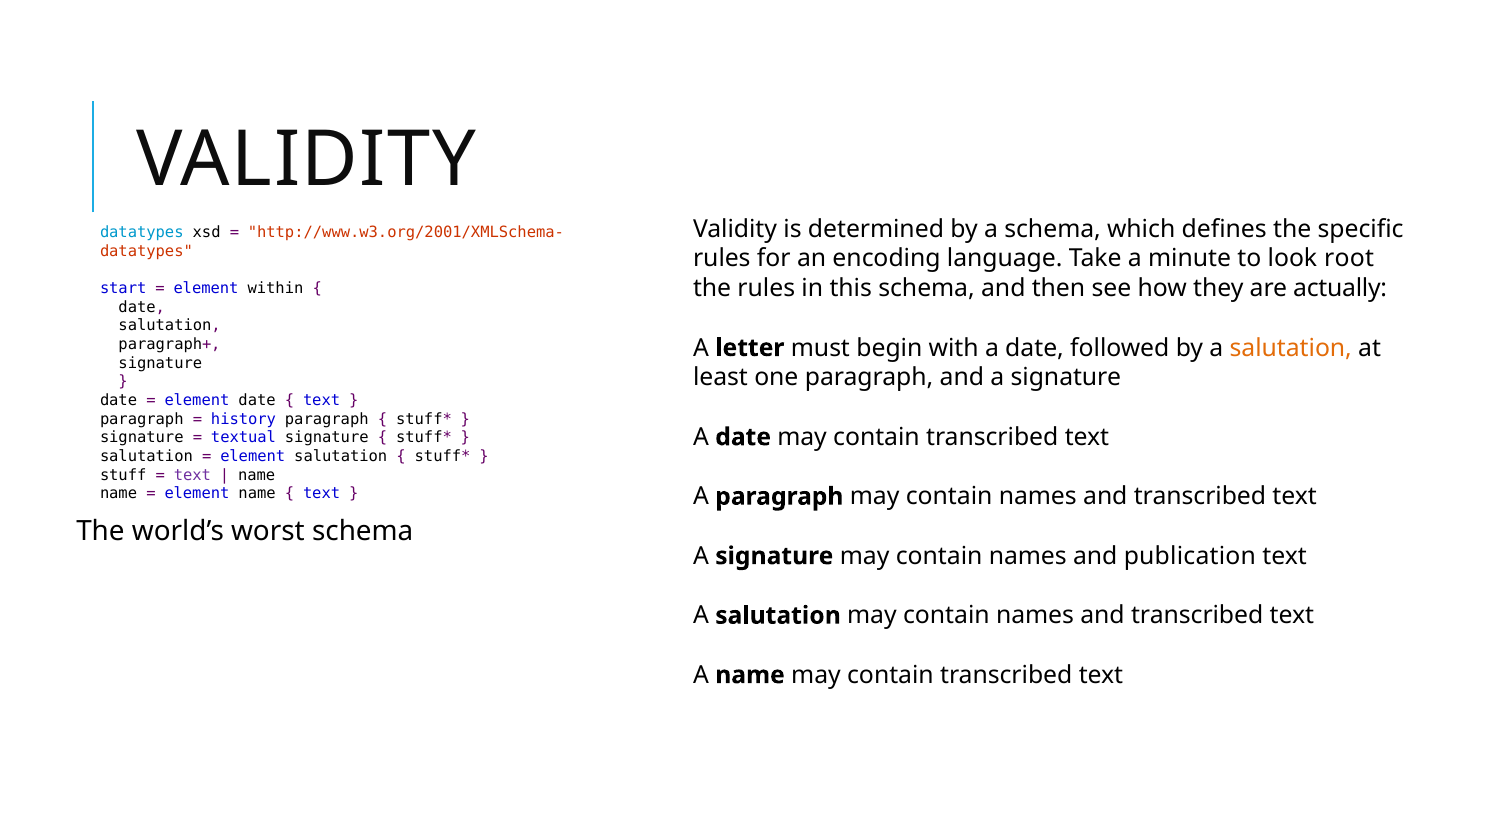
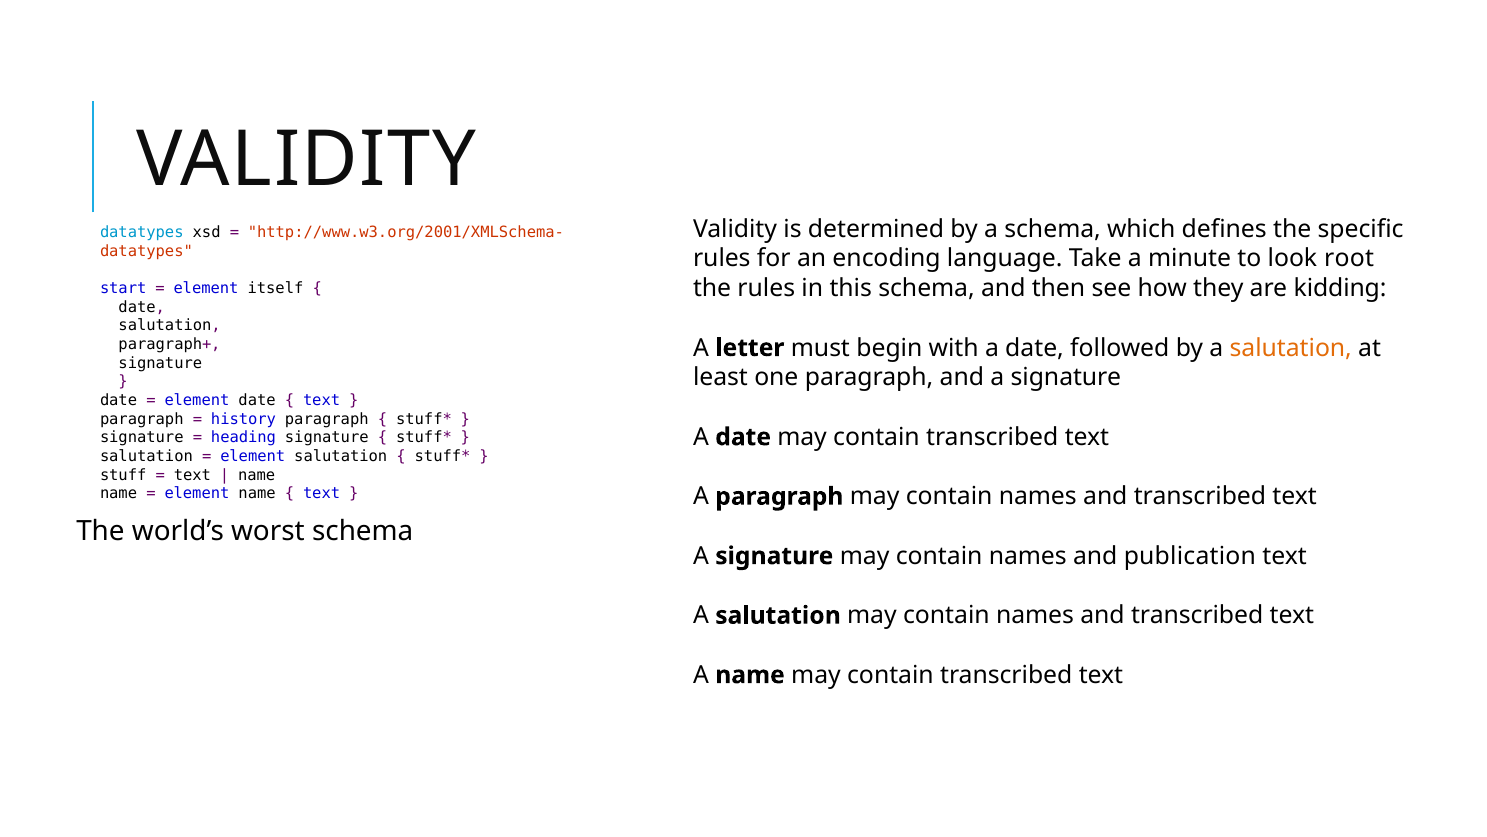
actually: actually -> kidding (1340, 288)
within: within -> itself (275, 288)
textual: textual -> heading (243, 437)
text colour: purple -> black (192, 475)
